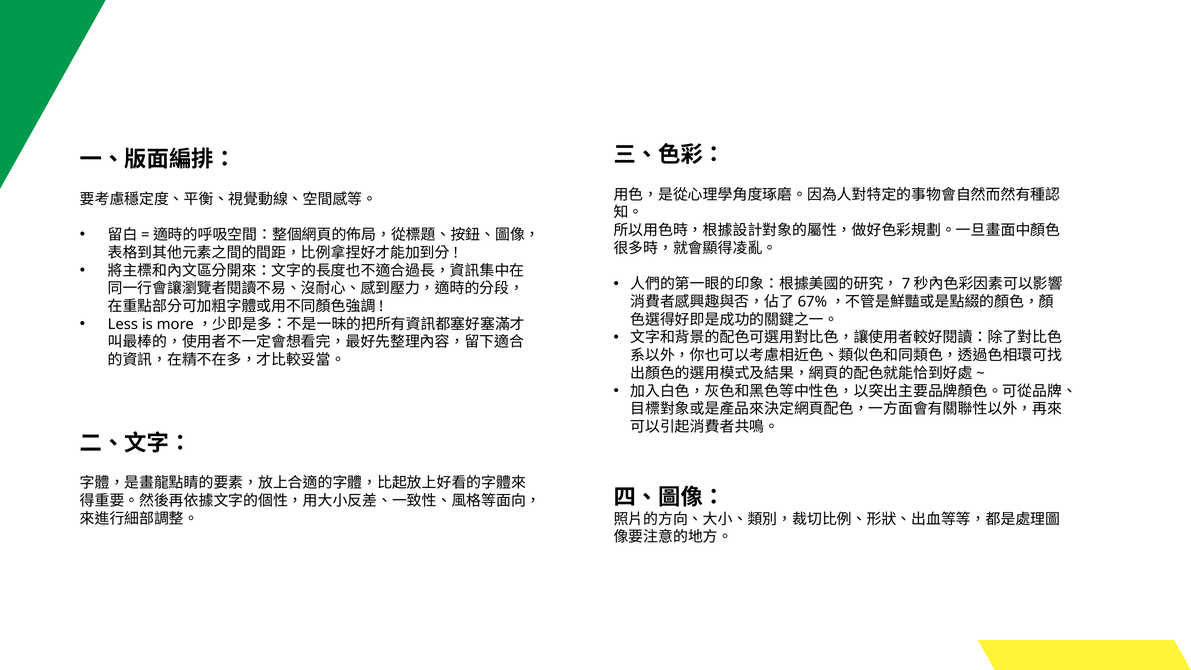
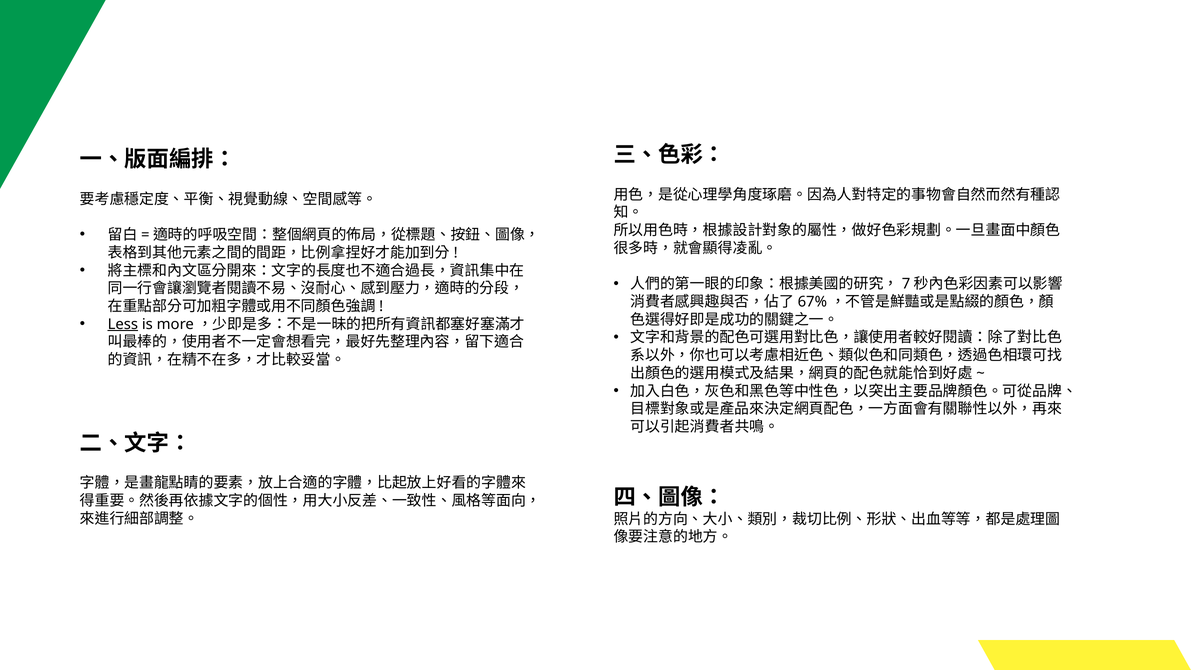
Less underline: none -> present (123, 324)
